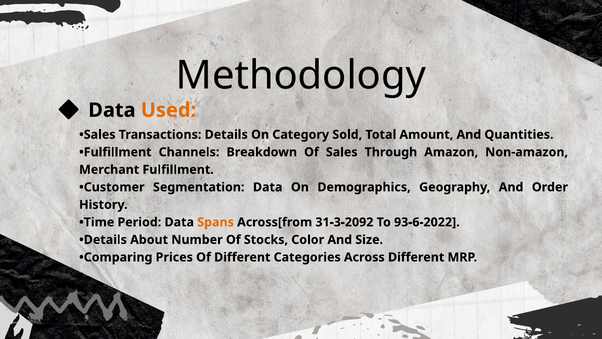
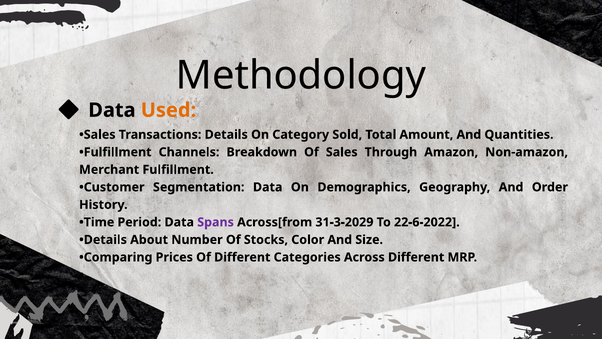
Spans colour: orange -> purple (216, 222)
31-3-2092: 31-3-2092 -> 31-3-2029 (344, 222)
93-6-2022: 93-6-2022 -> 22-6-2022 (427, 222)
